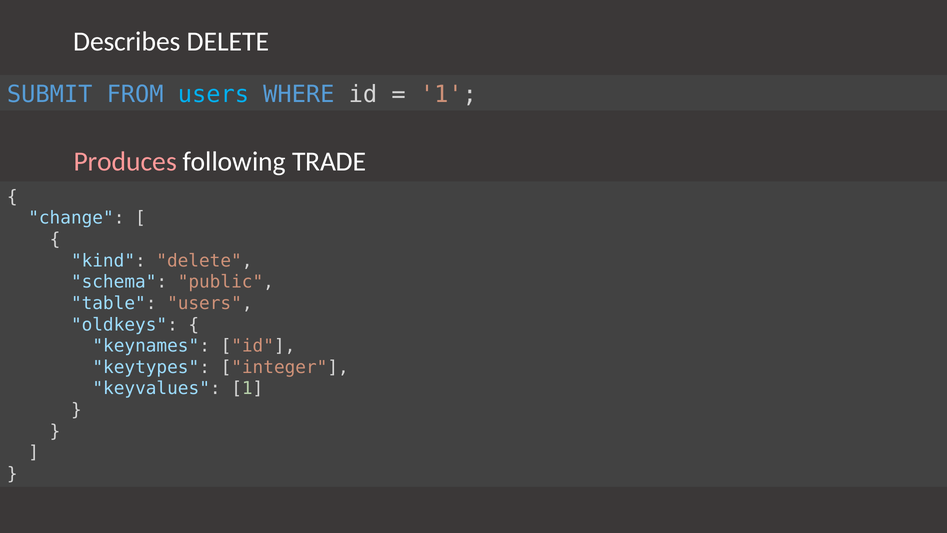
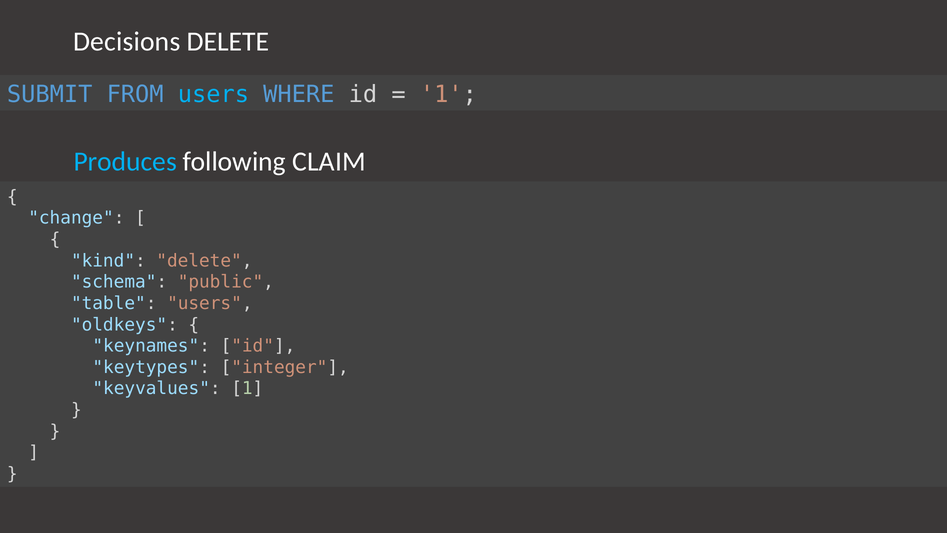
Describes: Describes -> Decisions (127, 41)
Produces colour: pink -> light blue (125, 162)
TRADE: TRADE -> CLAIM (329, 162)
